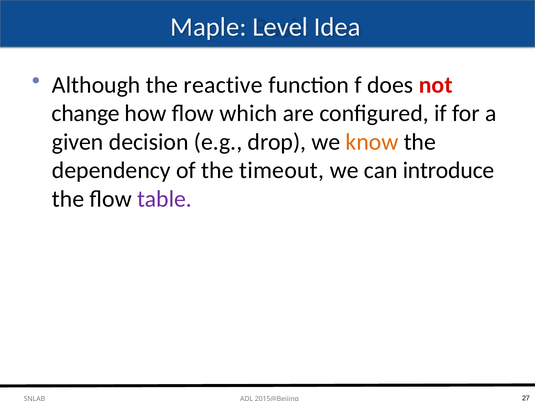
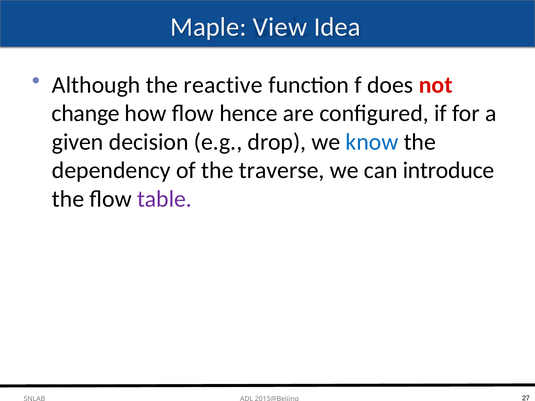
Level: Level -> View (280, 27)
which: which -> hence (248, 113)
know colour: orange -> blue (372, 142)
timeout: timeout -> traverse (282, 171)
